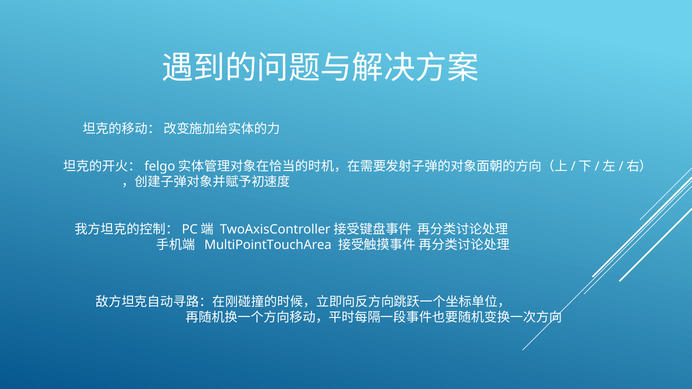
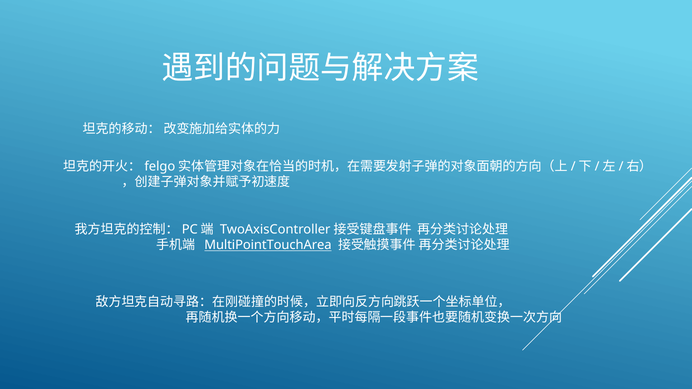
MultiPointTouchArea underline: none -> present (268, 245)
